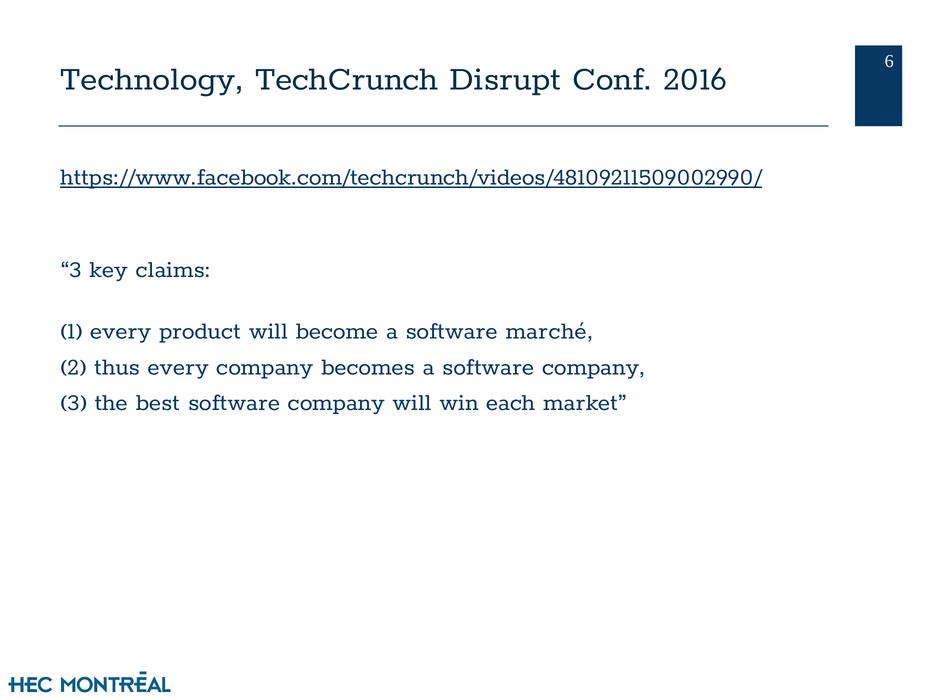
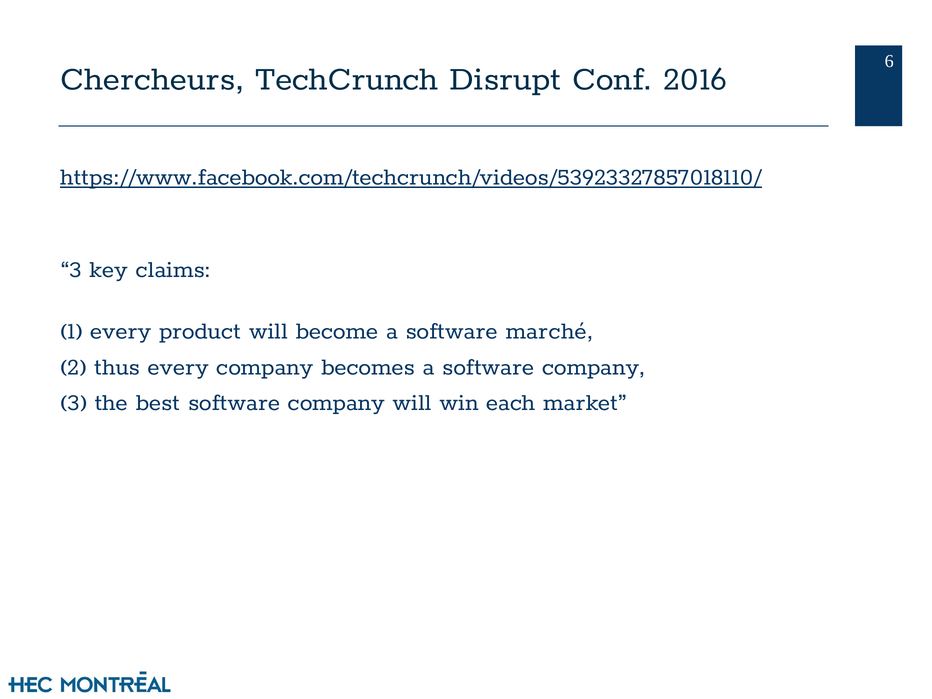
Technology: Technology -> Chercheurs (152, 78)
https://www.facebook.com/techcrunch/videos/48109211509002990/: https://www.facebook.com/techcrunch/videos/48109211509002990/ -> https://www.facebook.com/techcrunch/videos/53923327857018110/ (411, 176)
